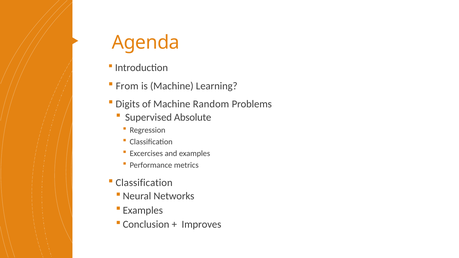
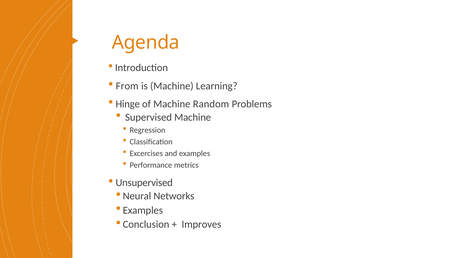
Digits: Digits -> Hinge (128, 104)
Supervised Absolute: Absolute -> Machine (193, 117)
Classification: Classification -> Unsupervised (144, 183)
